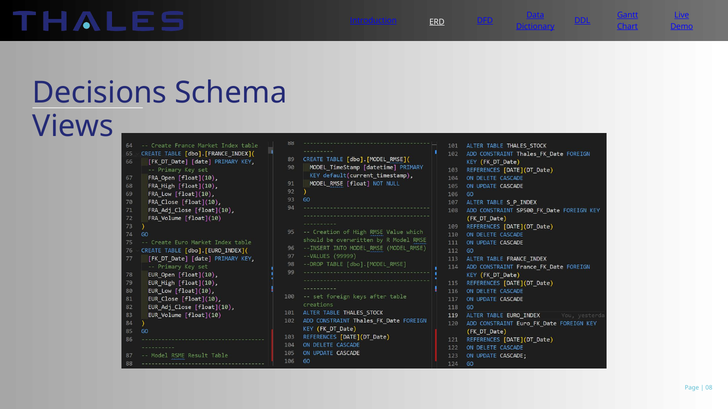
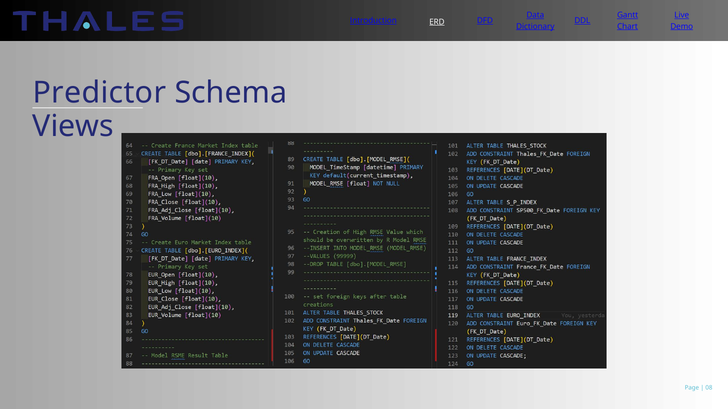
Decisions: Decisions -> Predictor (99, 93)
